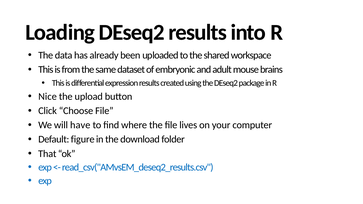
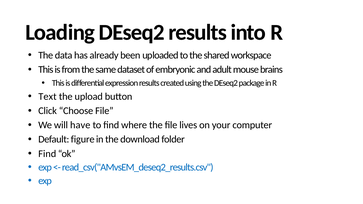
Nice: Nice -> Text (48, 97)
That: That -> Find (47, 154)
